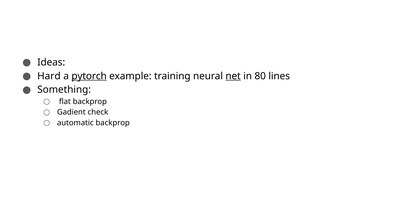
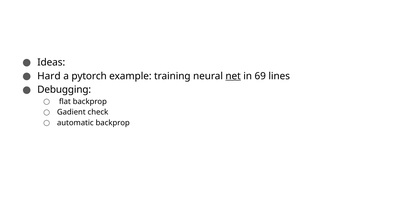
pytorch underline: present -> none (89, 76)
80: 80 -> 69 (260, 76)
Something: Something -> Debugging (64, 90)
